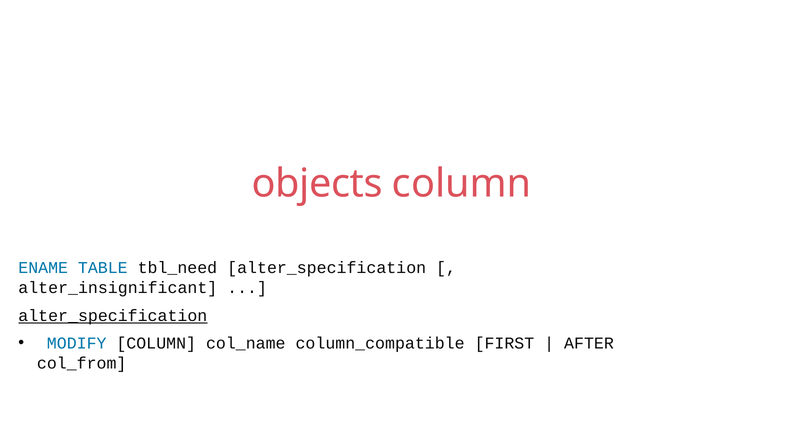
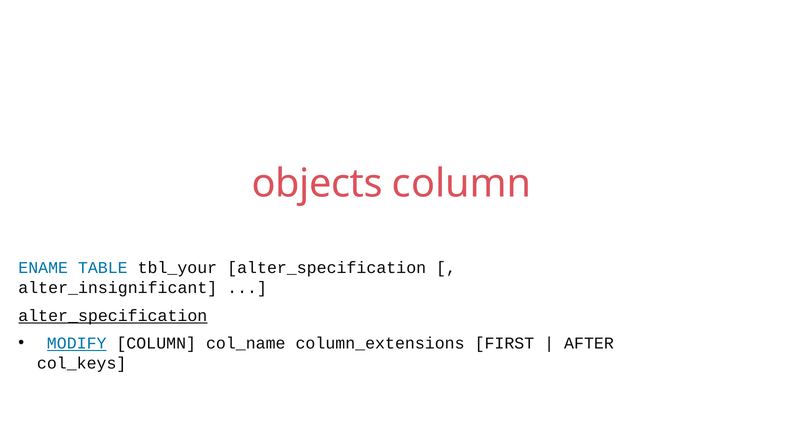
tbl_need: tbl_need -> tbl_your (177, 268)
MODIFY underline: none -> present (77, 343)
column_compatible: column_compatible -> column_extensions (380, 343)
col_from: col_from -> col_keys (82, 363)
